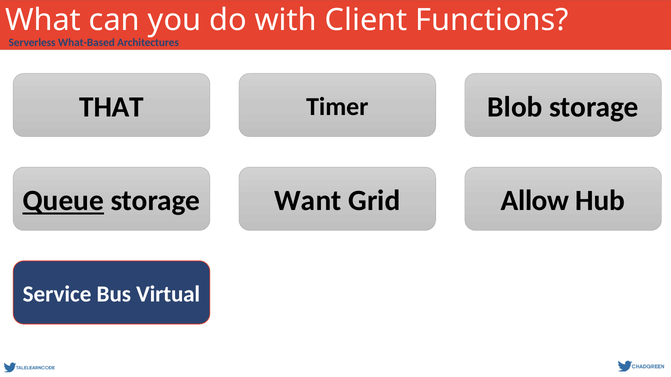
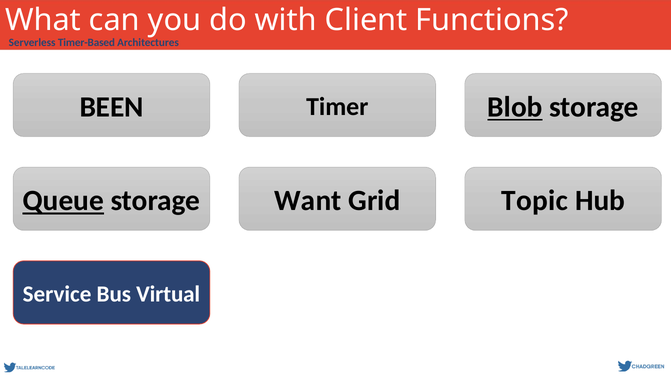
What-Based: What-Based -> Timer-Based (86, 42)
THAT: THAT -> BEEN (112, 107)
Blob underline: none -> present (515, 107)
Allow: Allow -> Topic (535, 201)
